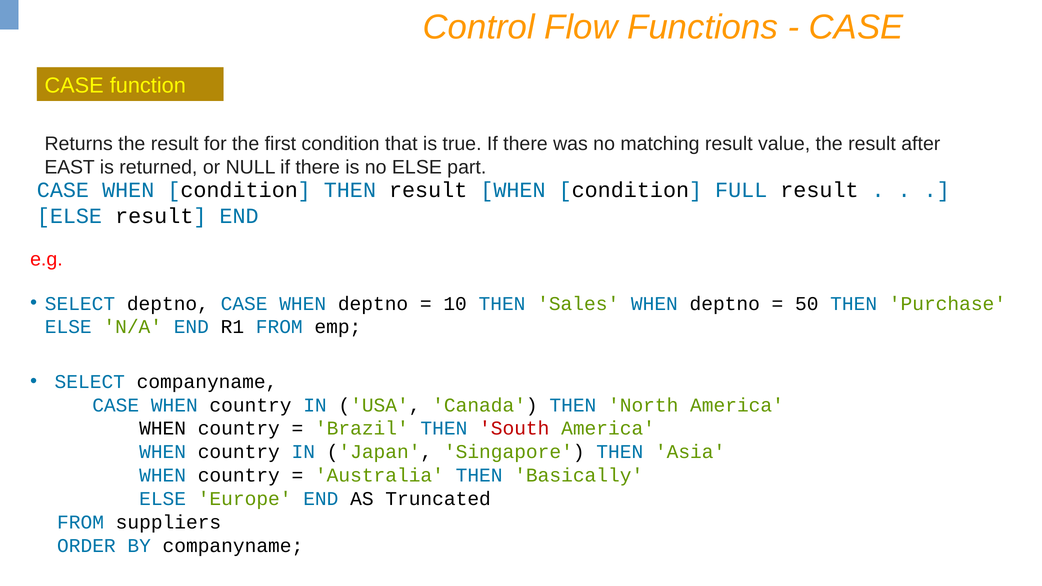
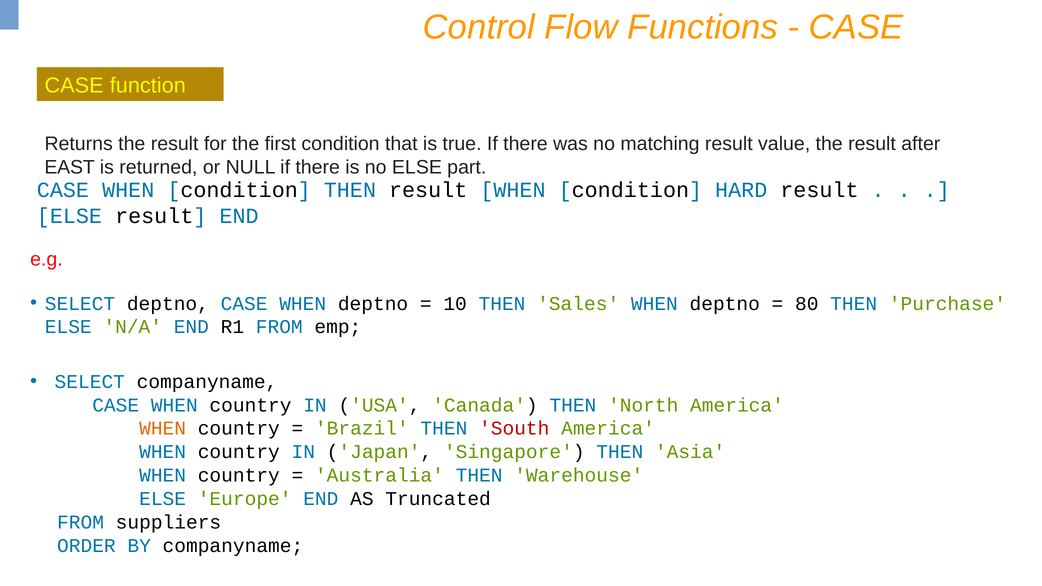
FULL: FULL -> HARD (741, 190)
50: 50 -> 80 (807, 304)
WHEN colour: black -> orange (163, 429)
Basically: Basically -> Warehouse (579, 475)
